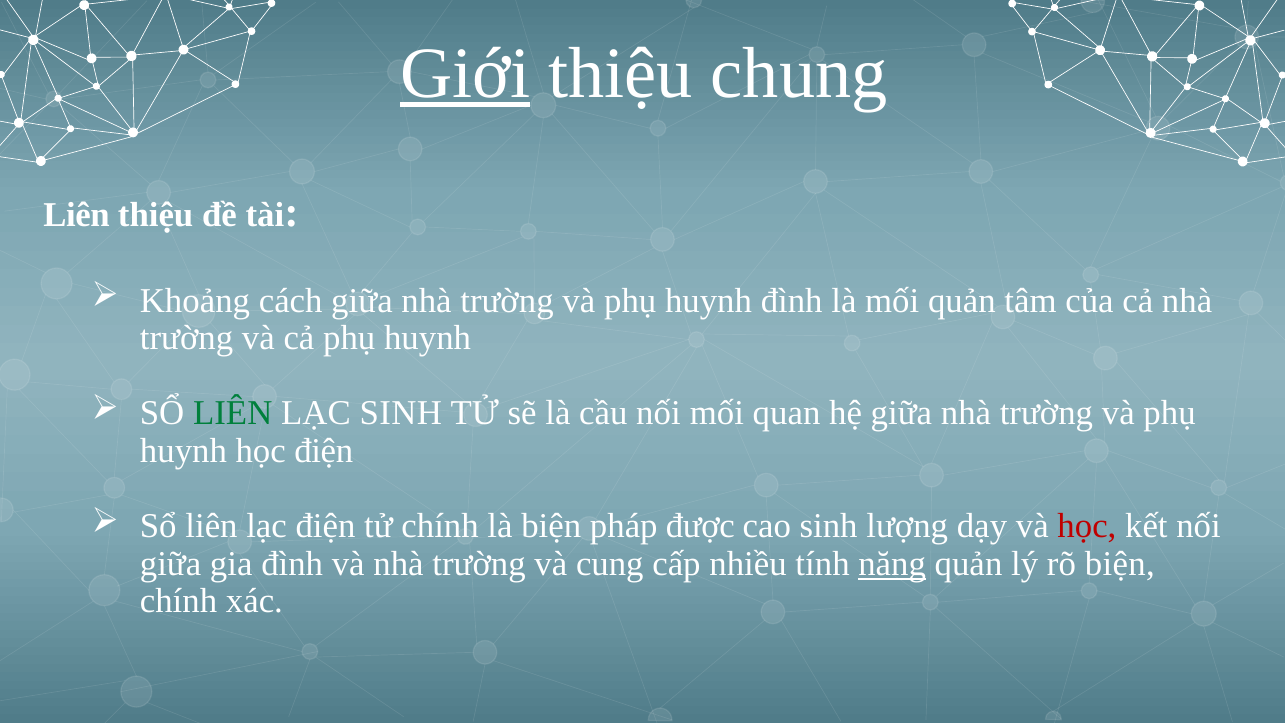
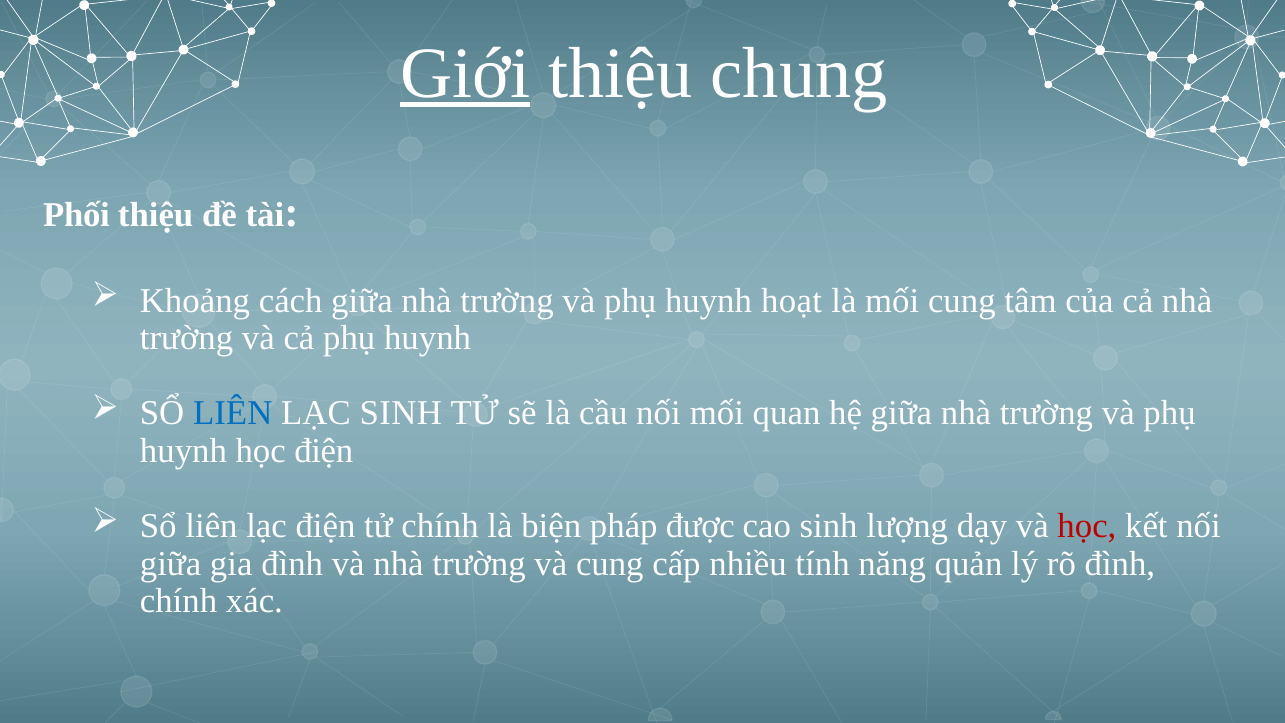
Liên: Liên -> Phối (77, 215)
huynh đình: đình -> hoạt (792, 301)
mối quản: quản -> cung (962, 301)
LIÊN colour: green -> blue (233, 413)
năng underline: present -> none (892, 563)
rõ biện: biện -> đình (1120, 563)
